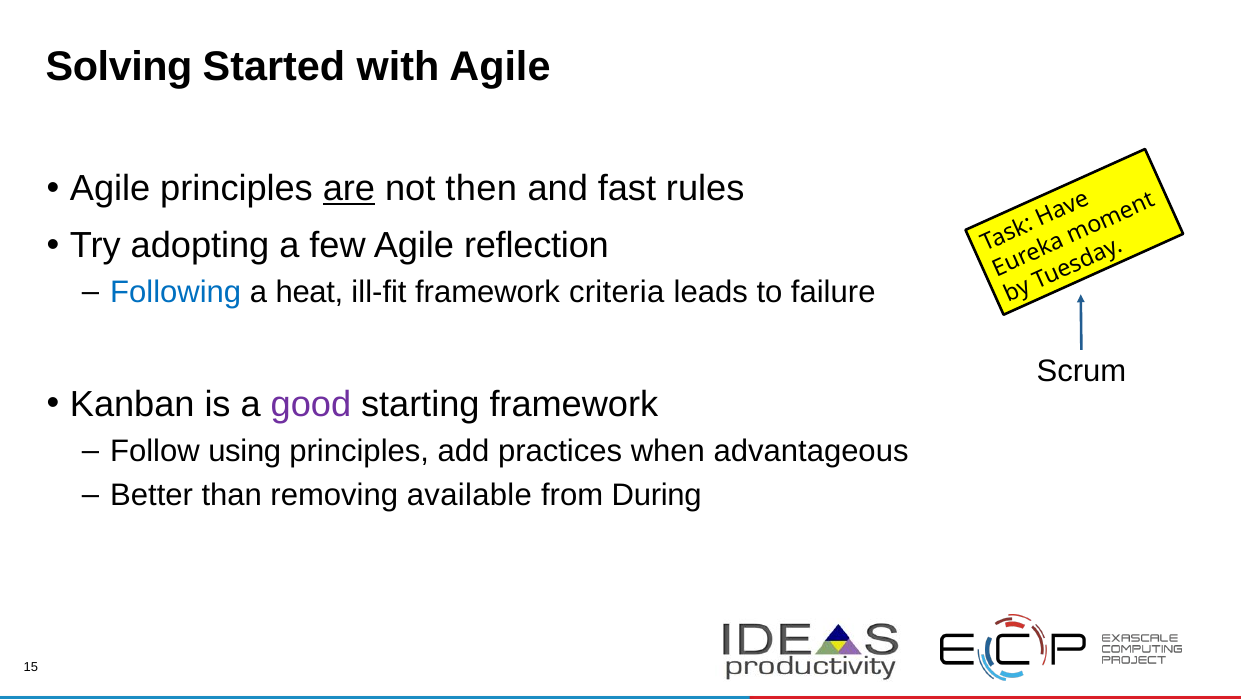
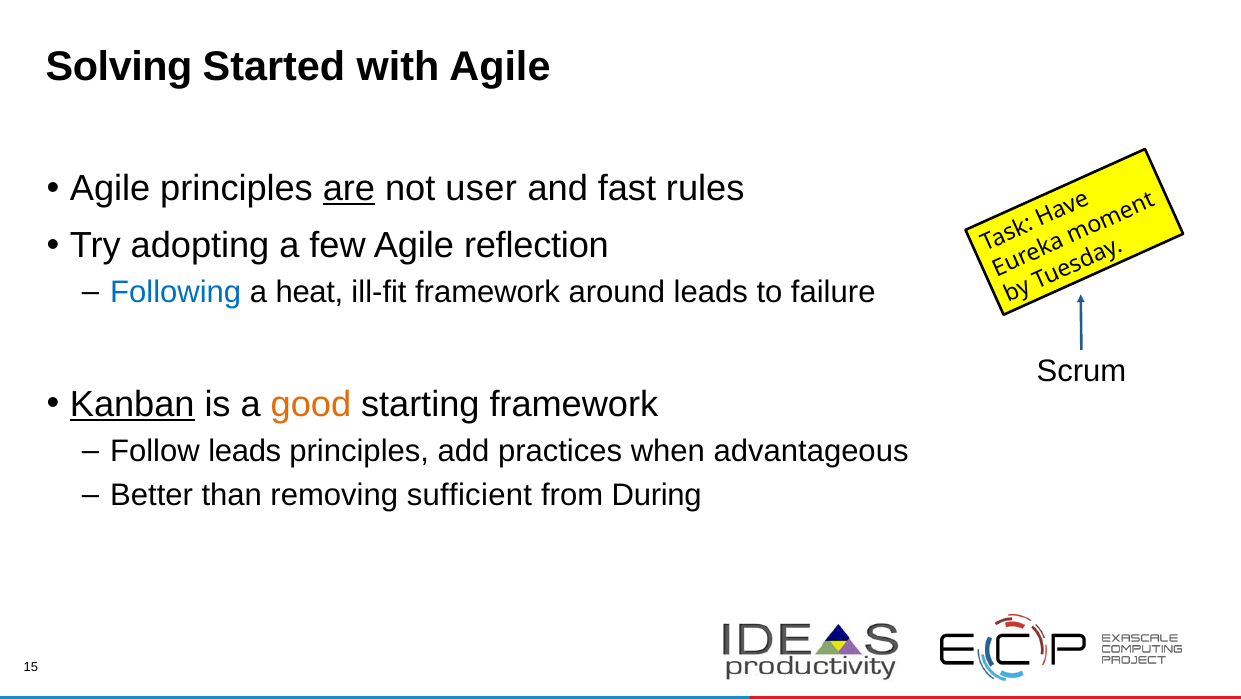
then: then -> user (481, 188)
criteria: criteria -> around (617, 292)
Kanban underline: none -> present (132, 404)
good colour: purple -> orange (311, 404)
Follow using: using -> leads (245, 451)
available: available -> sufficient (469, 494)
